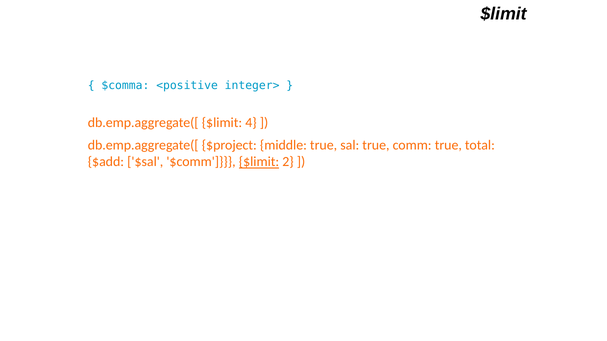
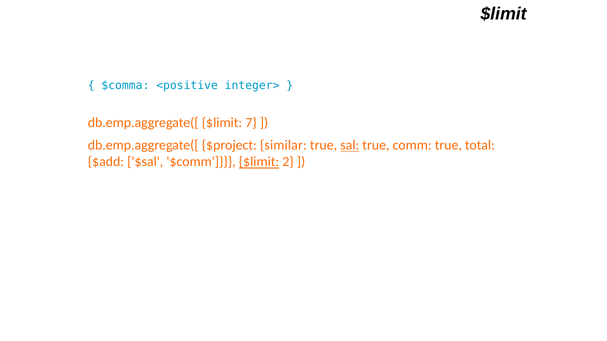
4: 4 -> 7 (251, 123)
middle: middle -> similar (283, 145)
sal underline: none -> present (350, 145)
